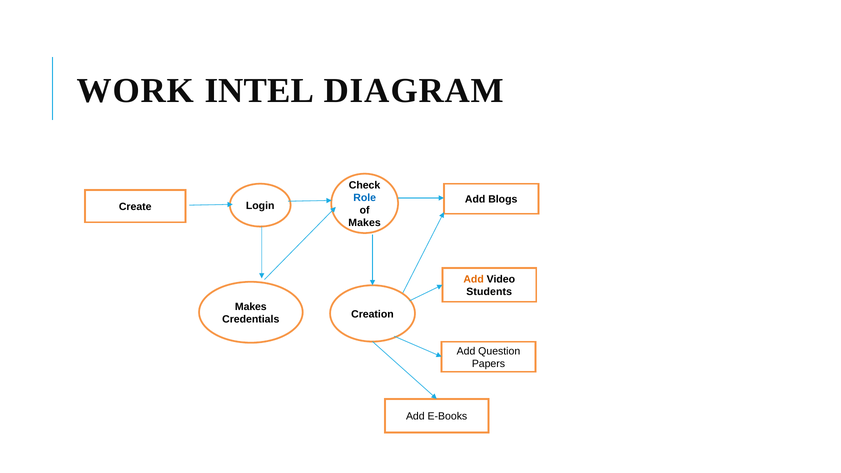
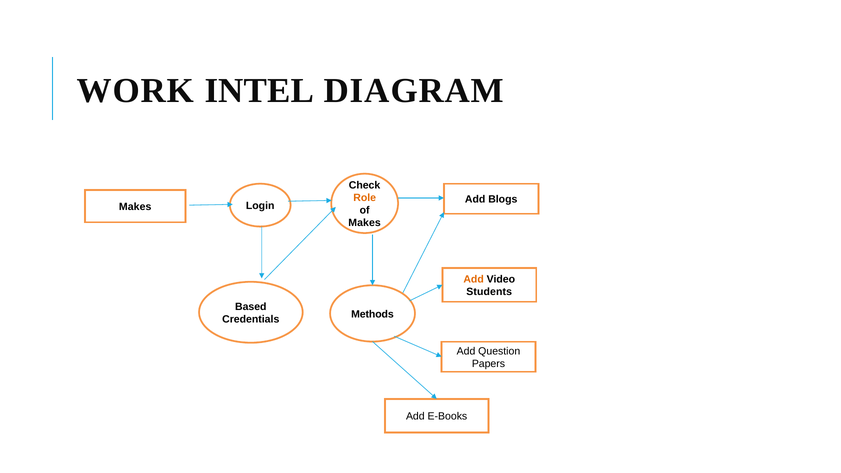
Role colour: blue -> orange (365, 198)
Create: Create -> Makes (135, 207)
Makes: Makes -> Based (251, 307)
Creation: Creation -> Methods (372, 314)
